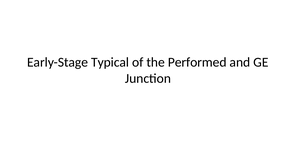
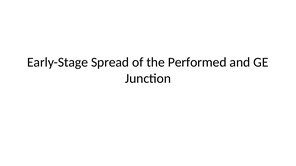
Typical: Typical -> Spread (110, 62)
